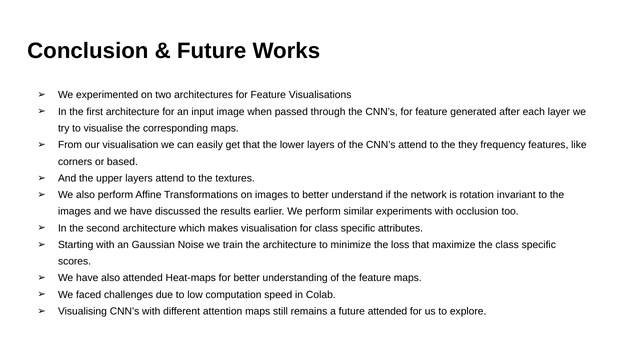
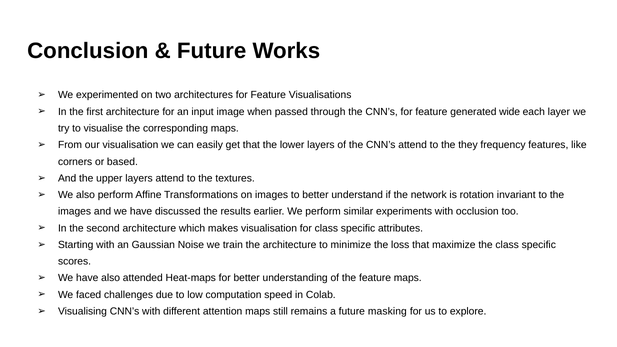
after: after -> wide (510, 112)
future attended: attended -> masking (387, 311)
